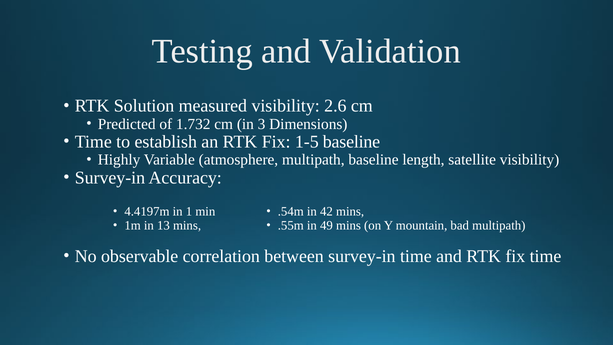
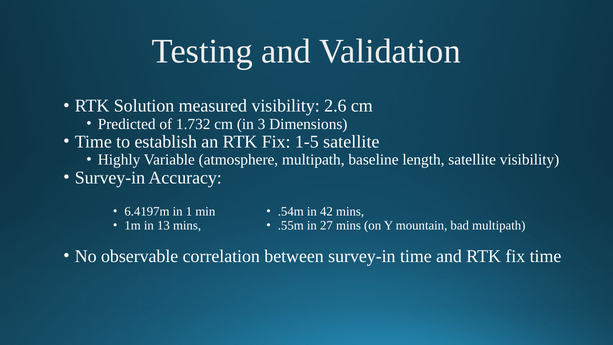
1-5 baseline: baseline -> satellite (351, 142)
4.4197m: 4.4197m -> 6.4197m (147, 211)
49: 49 -> 27 (326, 225)
